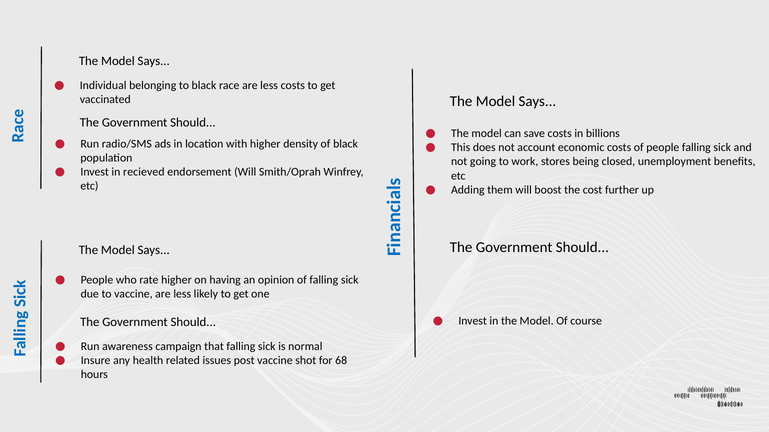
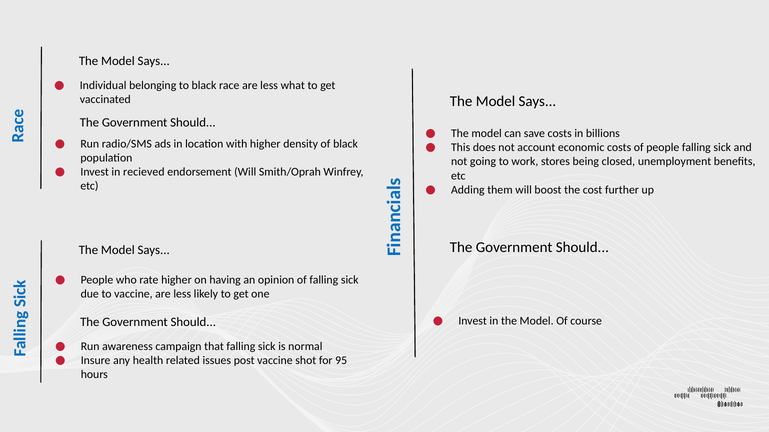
less costs: costs -> what (293, 85)
68: 68 -> 95 (341, 361)
